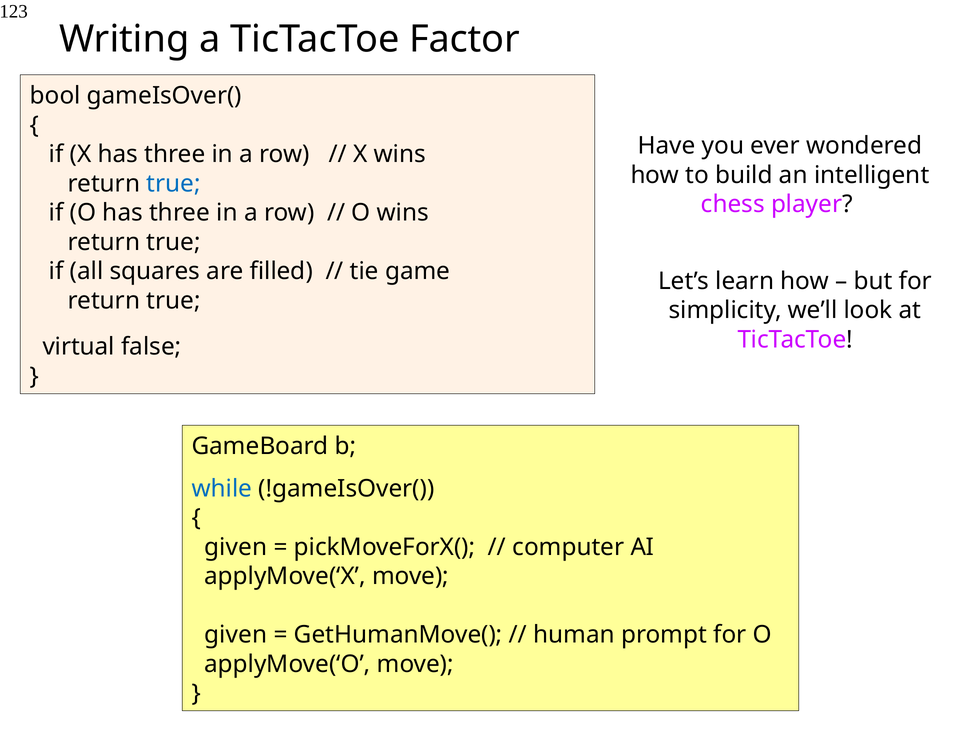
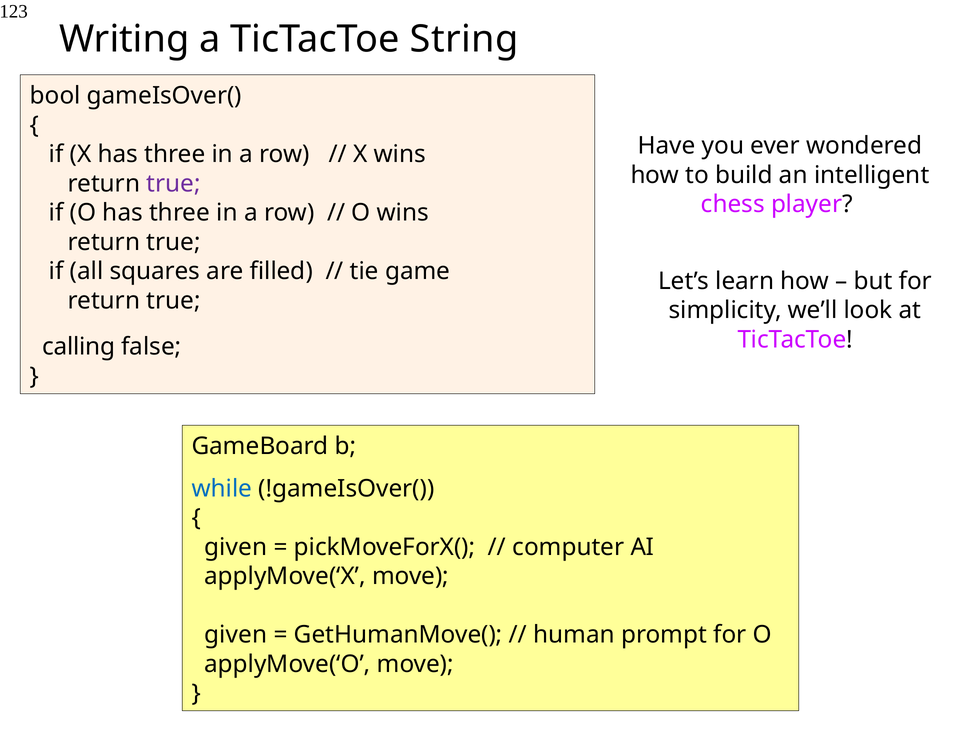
Factor: Factor -> String (464, 39)
true colour: blue -> purple (174, 184)
virtual: virtual -> calling (79, 347)
